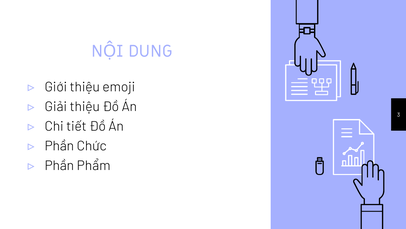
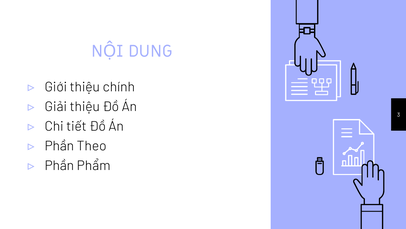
emoji: emoji -> chính (119, 87)
Chức: Chức -> Theo (92, 146)
